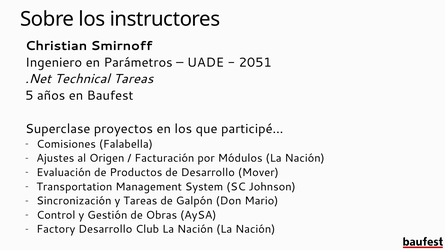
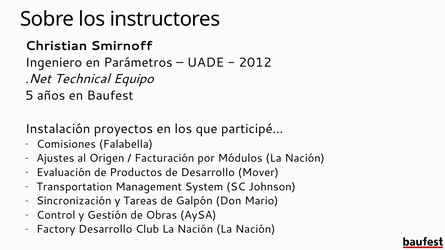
2051: 2051 -> 2012 (255, 62)
Technical Tareas: Tareas -> Equipo (134, 79)
Superclase: Superclase -> Instalación (58, 129)
